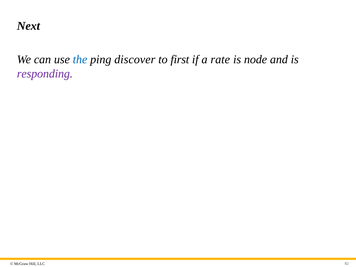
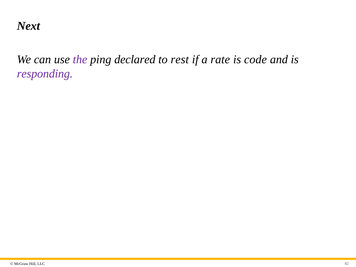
the colour: blue -> purple (80, 59)
discover: discover -> declared (135, 59)
first: first -> rest (180, 59)
node: node -> code (255, 59)
